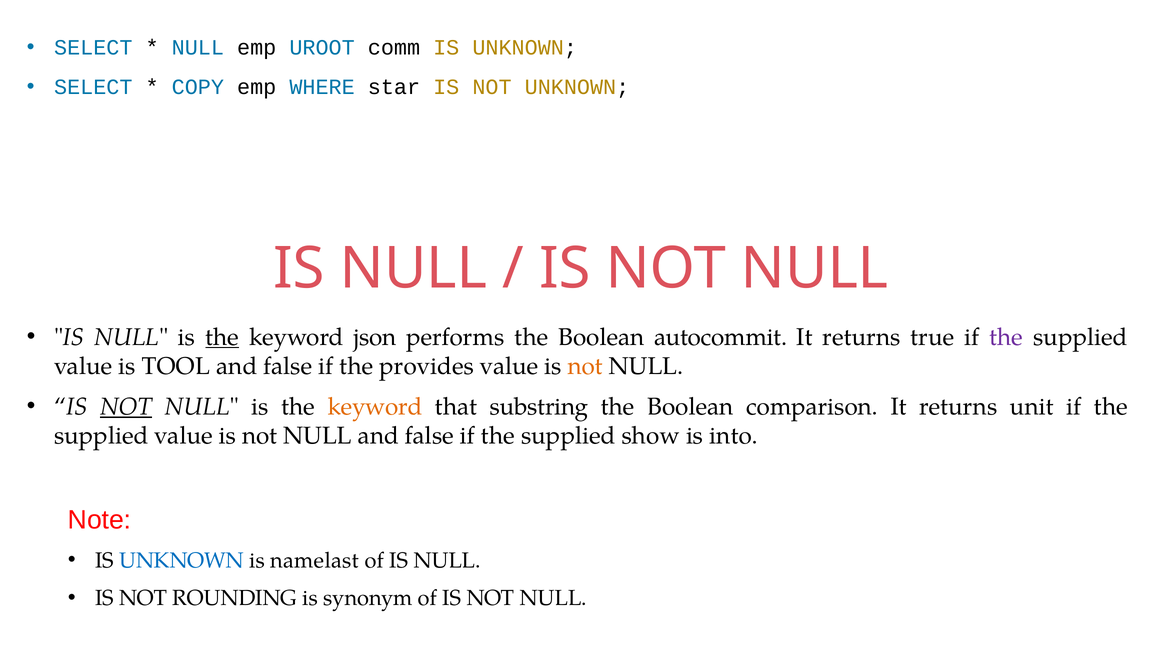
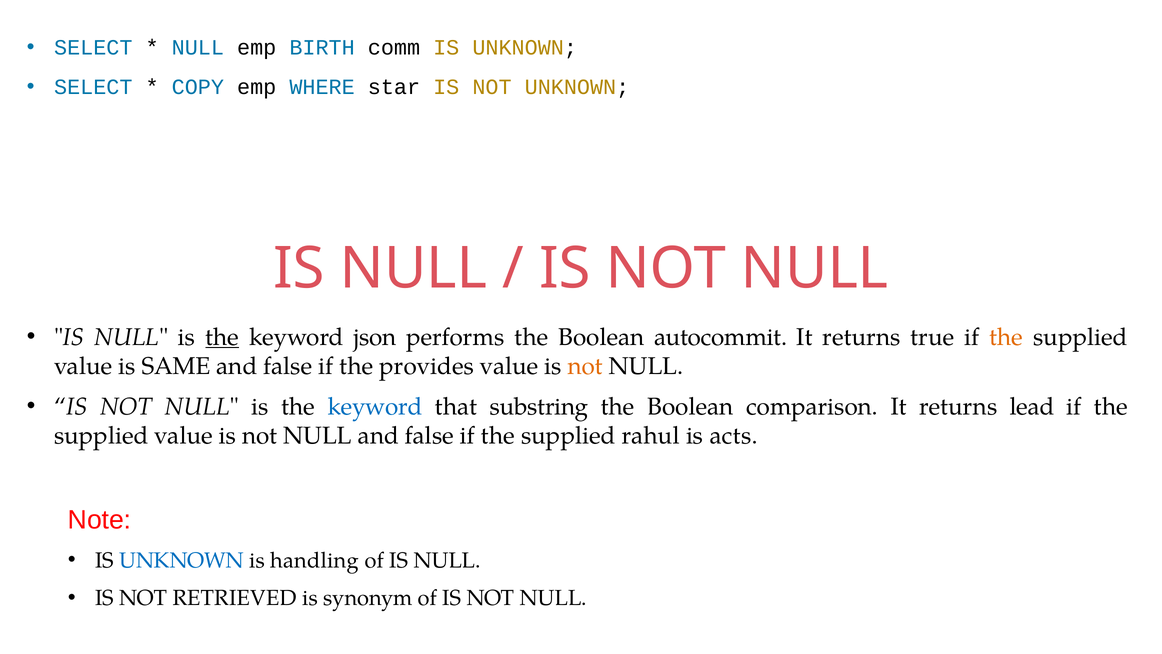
UROOT: UROOT -> BIRTH (322, 48)
the colour: purple -> orange (1006, 337)
TOOL: TOOL -> SAME (176, 366)
NOT underline: present -> none (126, 407)
keyword colour: orange -> blue (375, 407)
unit: unit -> lead (1032, 407)
show: show -> rahul (651, 436)
into: into -> acts (734, 436)
namelast: namelast -> handling (315, 560)
ROUNDING: ROUNDING -> RETRIEVED (235, 598)
